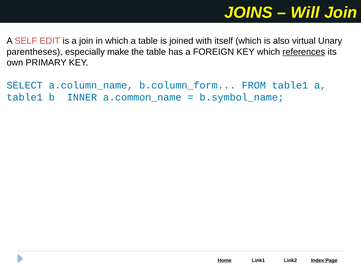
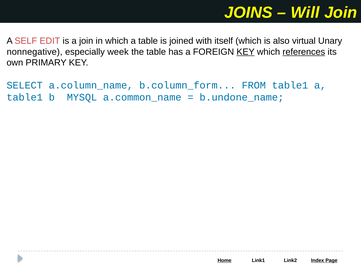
parentheses: parentheses -> nonnegative (35, 52)
make: make -> week (118, 52)
KEY underline: none -> present (246, 52)
INNER: INNER -> MYSQL (82, 97)
b.symbol_name: b.symbol_name -> b.undone_name (242, 97)
